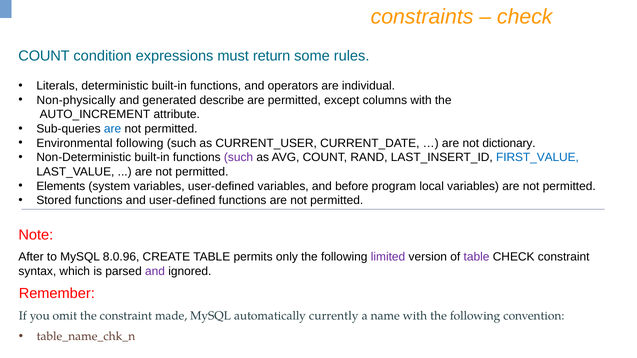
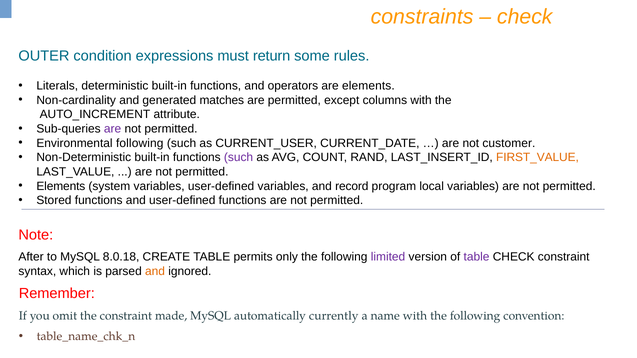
COUNT: COUNT -> OUTER (44, 56)
are individual: individual -> elements (368, 86)
Non-physically: Non-physically -> Non-cardinality (76, 100)
describe: describe -> matches (222, 100)
are colour: blue -> purple (113, 129)
dictionary: dictionary -> customer (509, 143)
FIRST_VALUE colour: blue -> orange (537, 158)
before: before -> record (352, 186)
8.0.96: 8.0.96 -> 8.0.18 (121, 257)
and colour: purple -> orange (155, 271)
